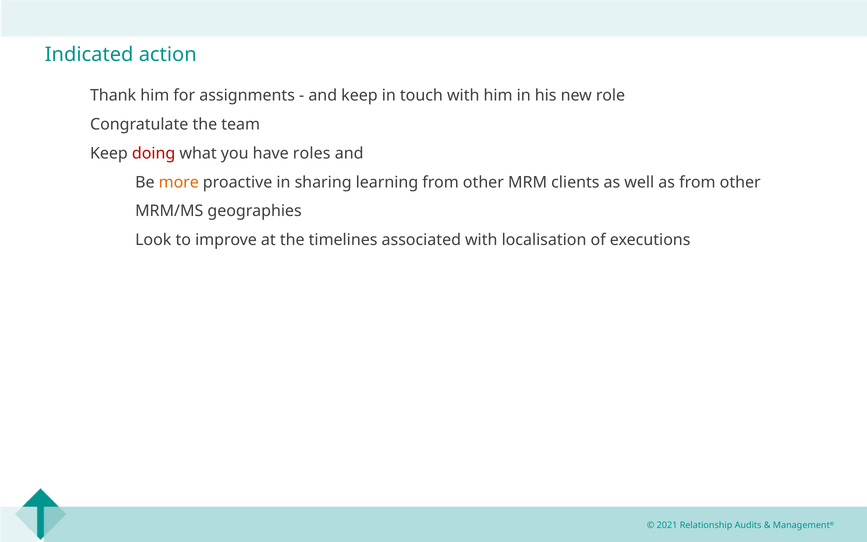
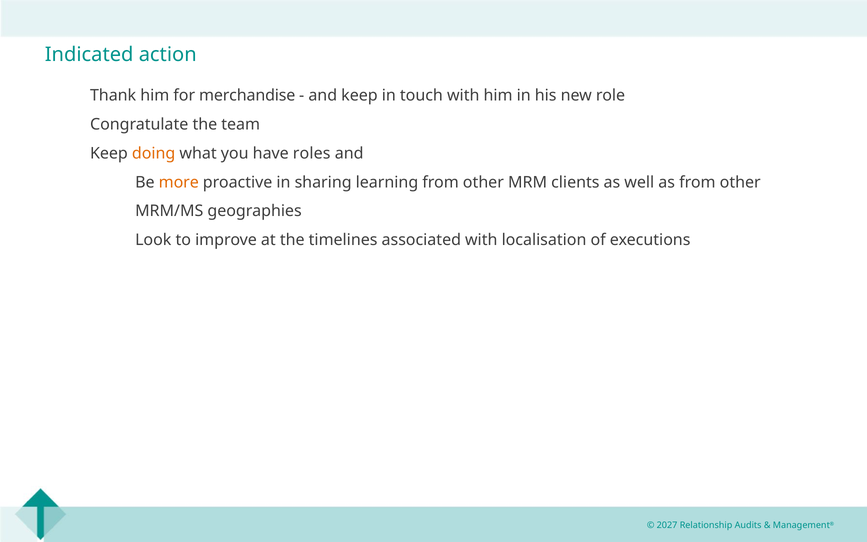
assignments: assignments -> merchandise (247, 96)
doing colour: red -> orange (154, 153)
2021: 2021 -> 2027 (667, 525)
